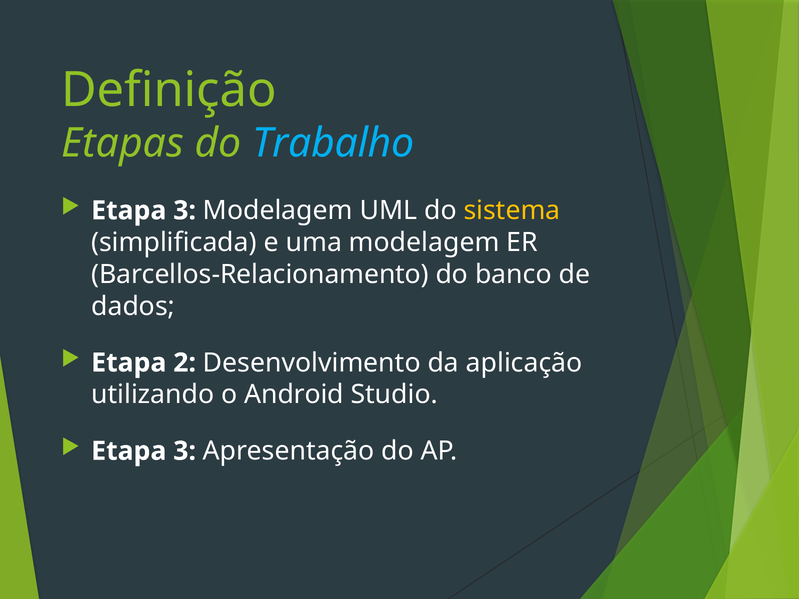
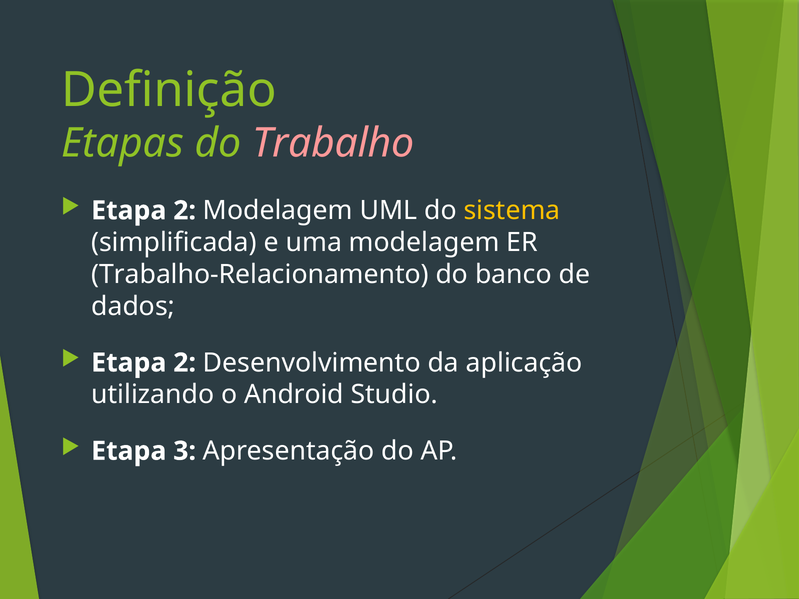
Trabalho colour: light blue -> pink (333, 143)
3: 3 -> 2 (185, 211)
Barcellos-Relacionamento: Barcellos-Relacionamento -> Trabalho-Relacionamento (260, 275)
